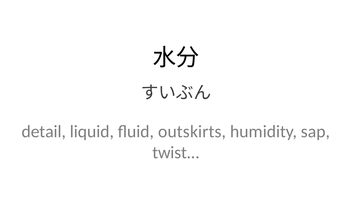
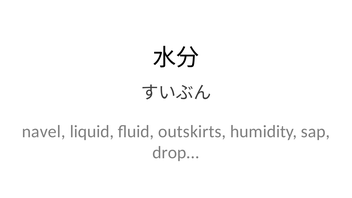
detail: detail -> navel (44, 131)
twist: twist -> drop (176, 153)
